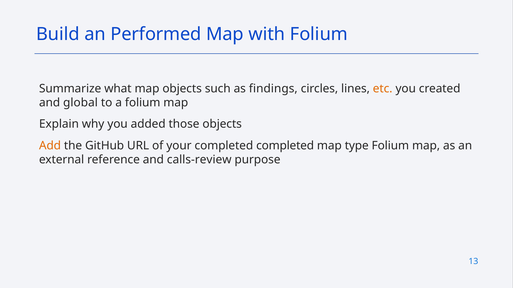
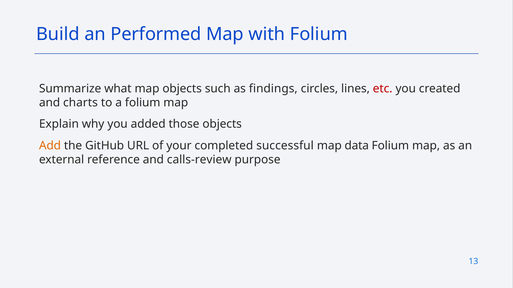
etc colour: orange -> red (383, 89)
global: global -> charts (80, 103)
completed completed: completed -> successful (285, 146)
type: type -> data (357, 146)
